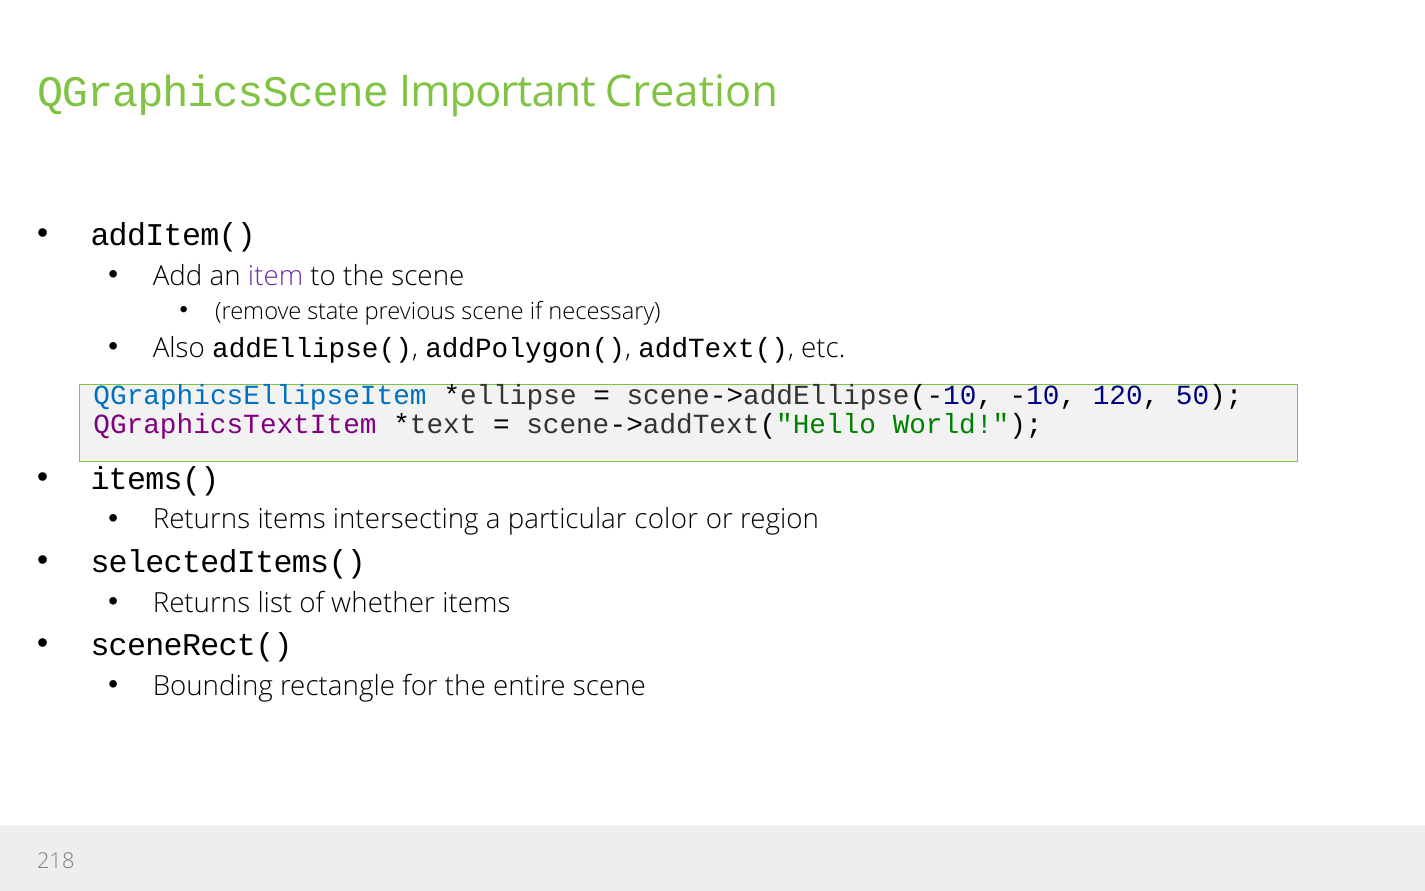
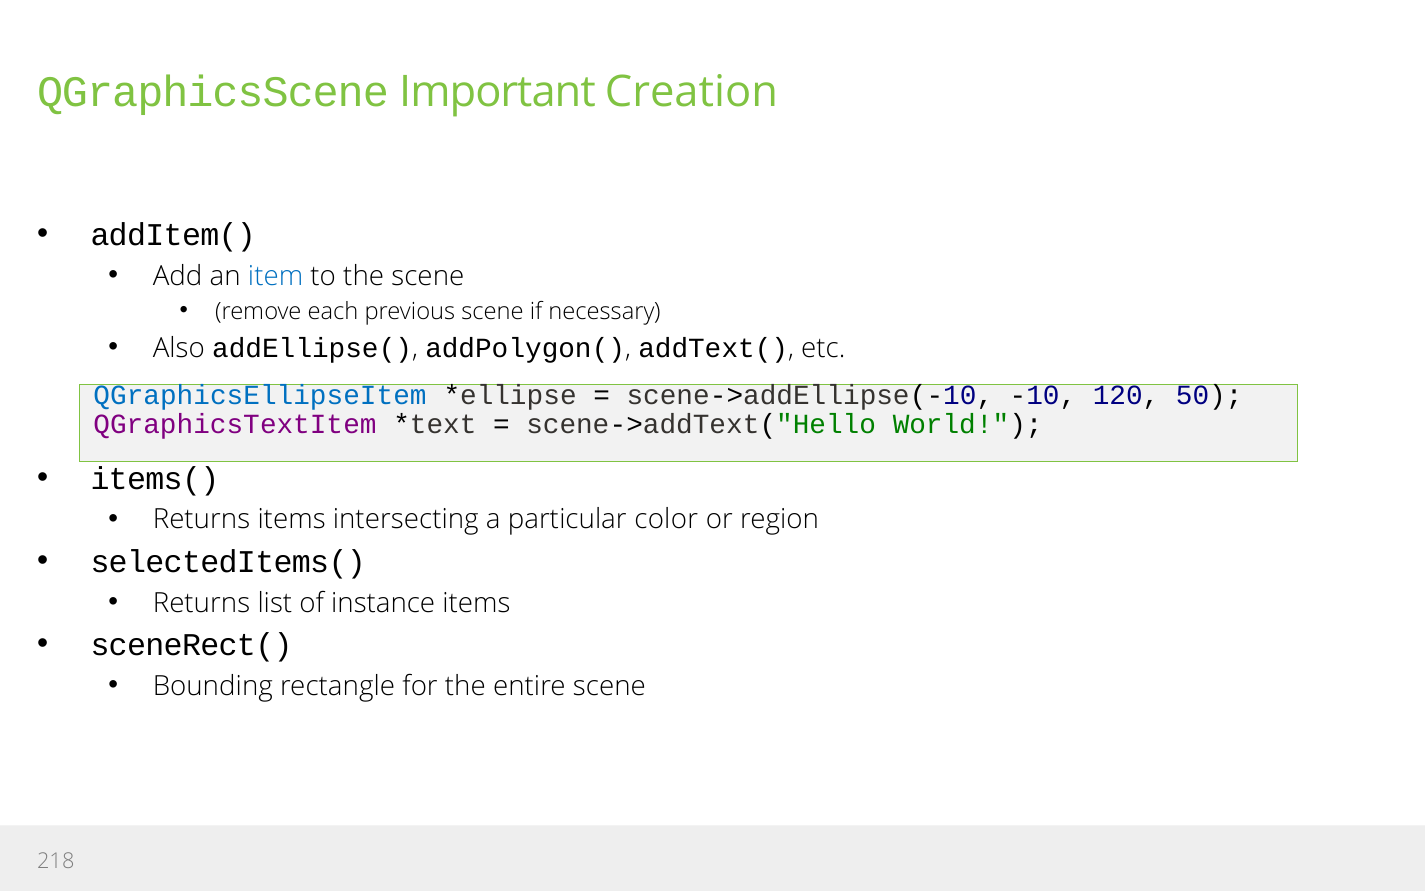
item colour: purple -> blue (276, 276)
state: state -> each (333, 311)
whether: whether -> instance (383, 603)
